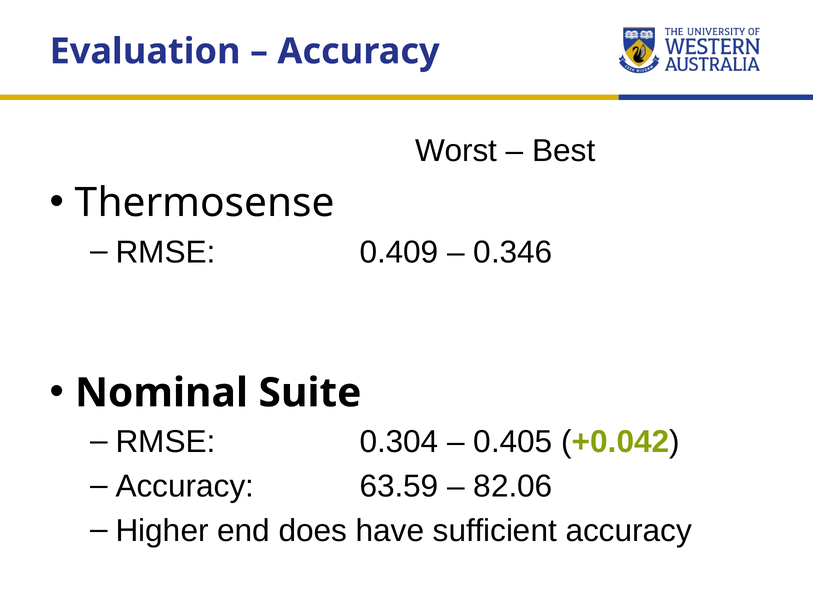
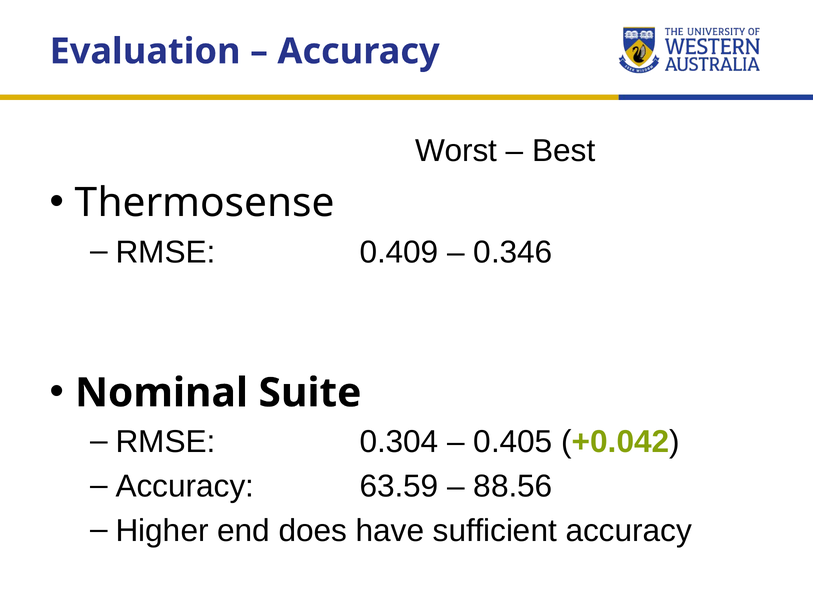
82.06: 82.06 -> 88.56 (513, 486)
